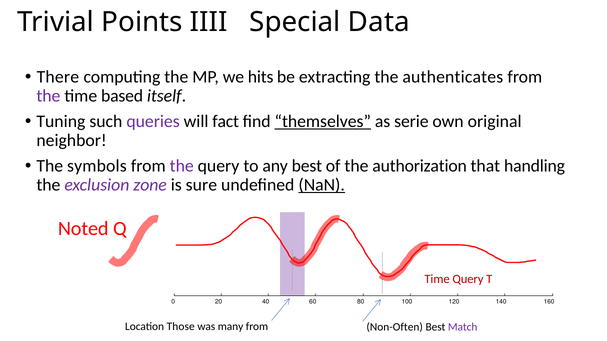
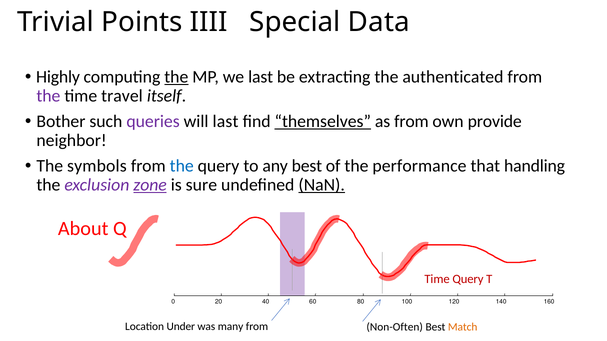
There: There -> Highly (58, 77)
the underline: none -> present (176, 77)
we hits: hits -> last (261, 77)
authenticates: authenticates -> authenticated (453, 77)
based: based -> travel (122, 96)
Tuning: Tuning -> Bother (61, 122)
will fact: fact -> last (225, 122)
as serie: serie -> from (411, 122)
original: original -> provide (495, 122)
the colour: purple -> blue (182, 166)
authorization: authorization -> performance (419, 166)
zone underline: none -> present (150, 185)
Noted: Noted -> About (83, 229)
Those: Those -> Under (181, 327)
Match colour: purple -> orange (463, 327)
